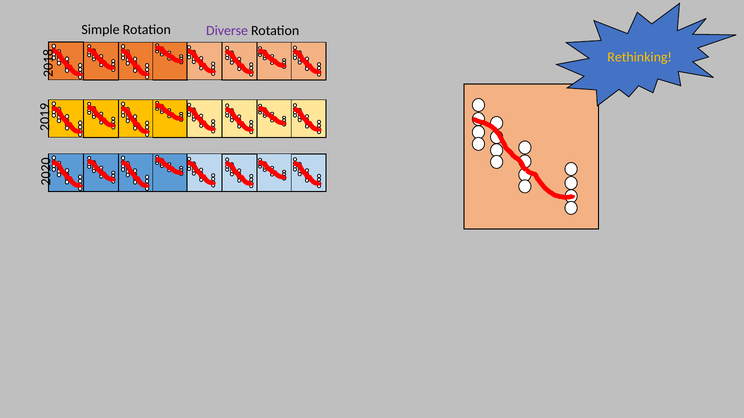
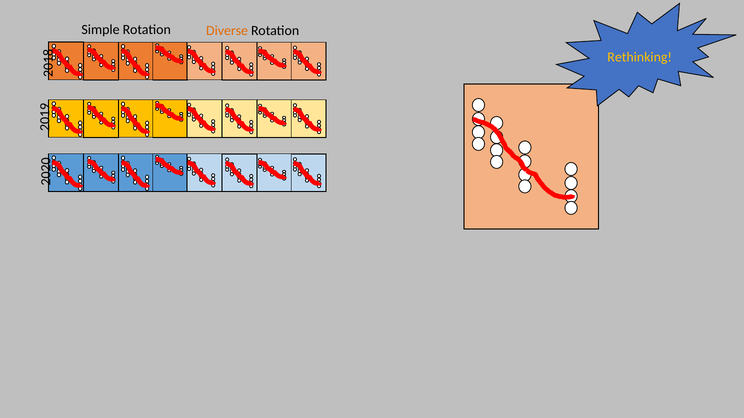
Diverse colour: purple -> orange (227, 31)
